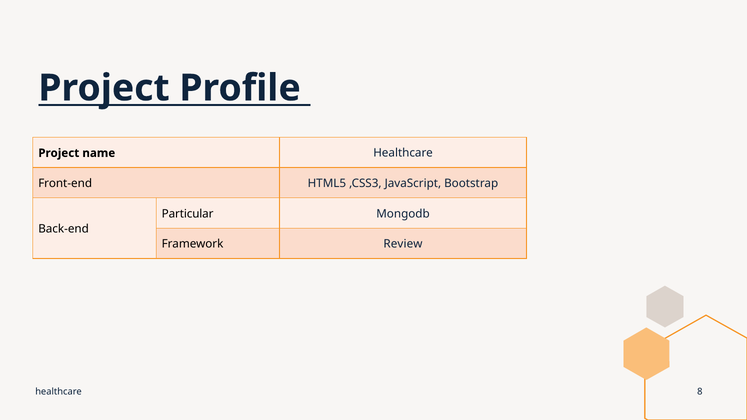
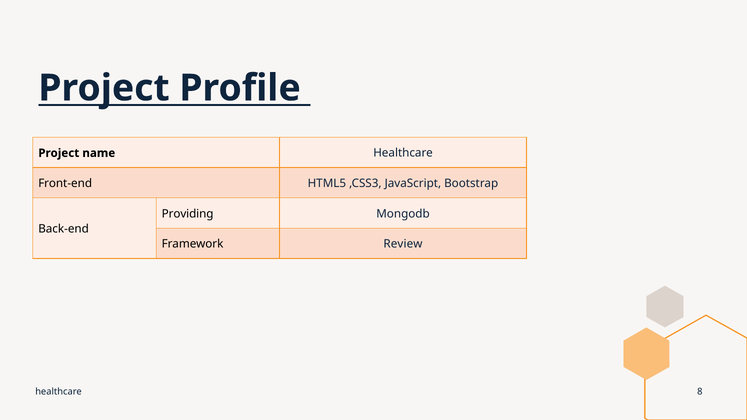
Particular: Particular -> Providing (188, 214)
